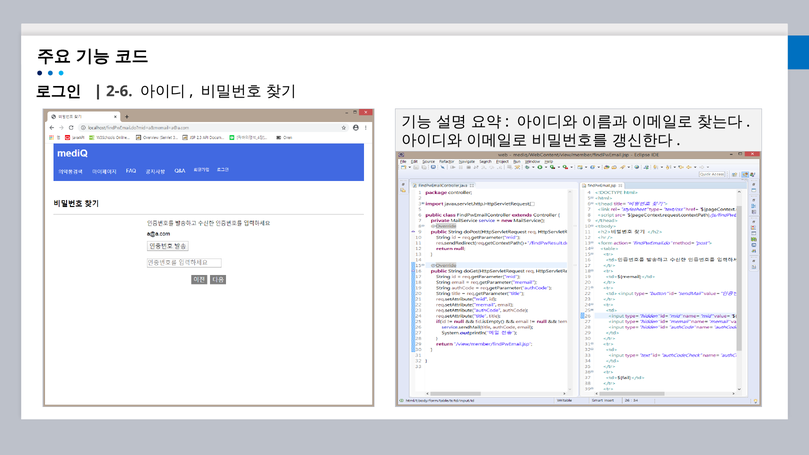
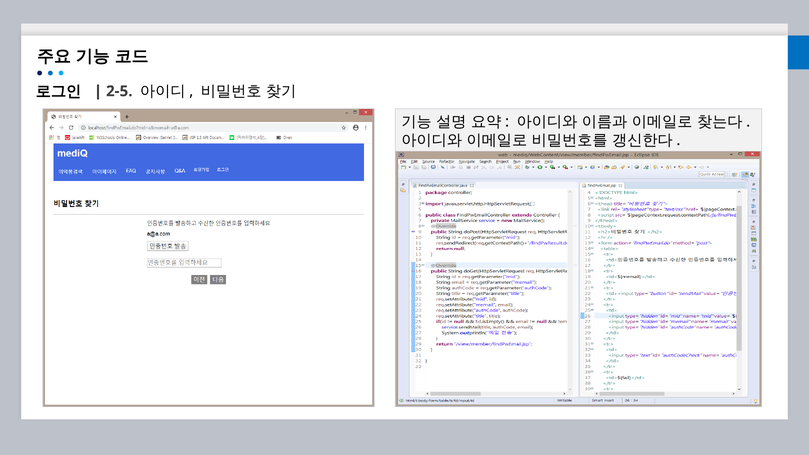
2-6: 2-6 -> 2-5 (119, 91)
